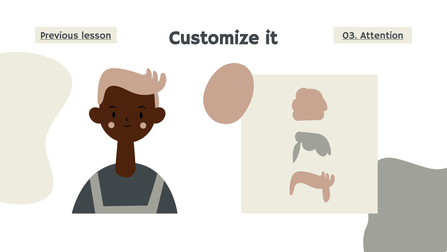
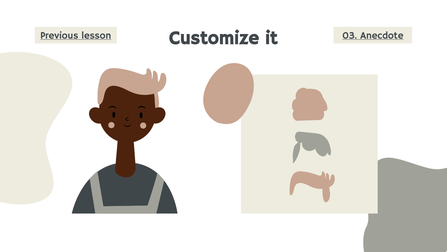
Attention: Attention -> Anecdote (382, 36)
